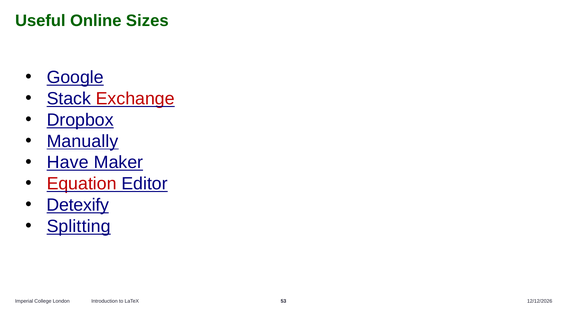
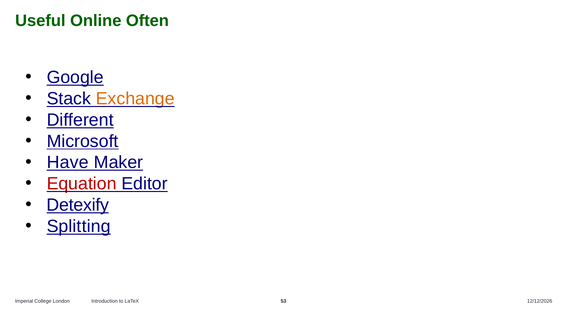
Sizes: Sizes -> Often (147, 21)
Exchange colour: red -> orange (135, 99)
Dropbox: Dropbox -> Different (80, 120)
Manually: Manually -> Microsoft (83, 141)
